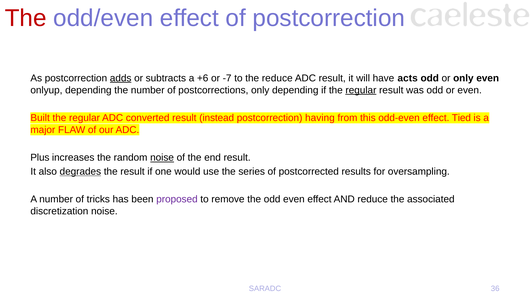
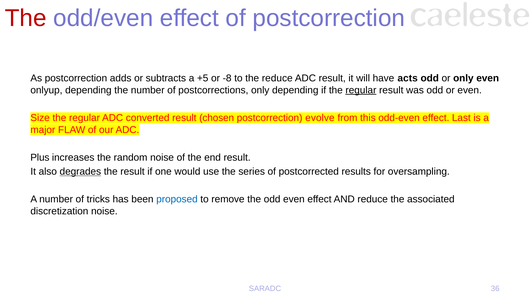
adds underline: present -> none (121, 78)
+6: +6 -> +5 (203, 78)
-7: -7 -> -8 (227, 78)
Built: Built -> Size (40, 118)
instead: instead -> chosen (217, 118)
having: having -> evolve (320, 118)
Tied: Tied -> Last (461, 118)
noise underline: present -> none (162, 158)
proposed colour: purple -> blue (177, 199)
